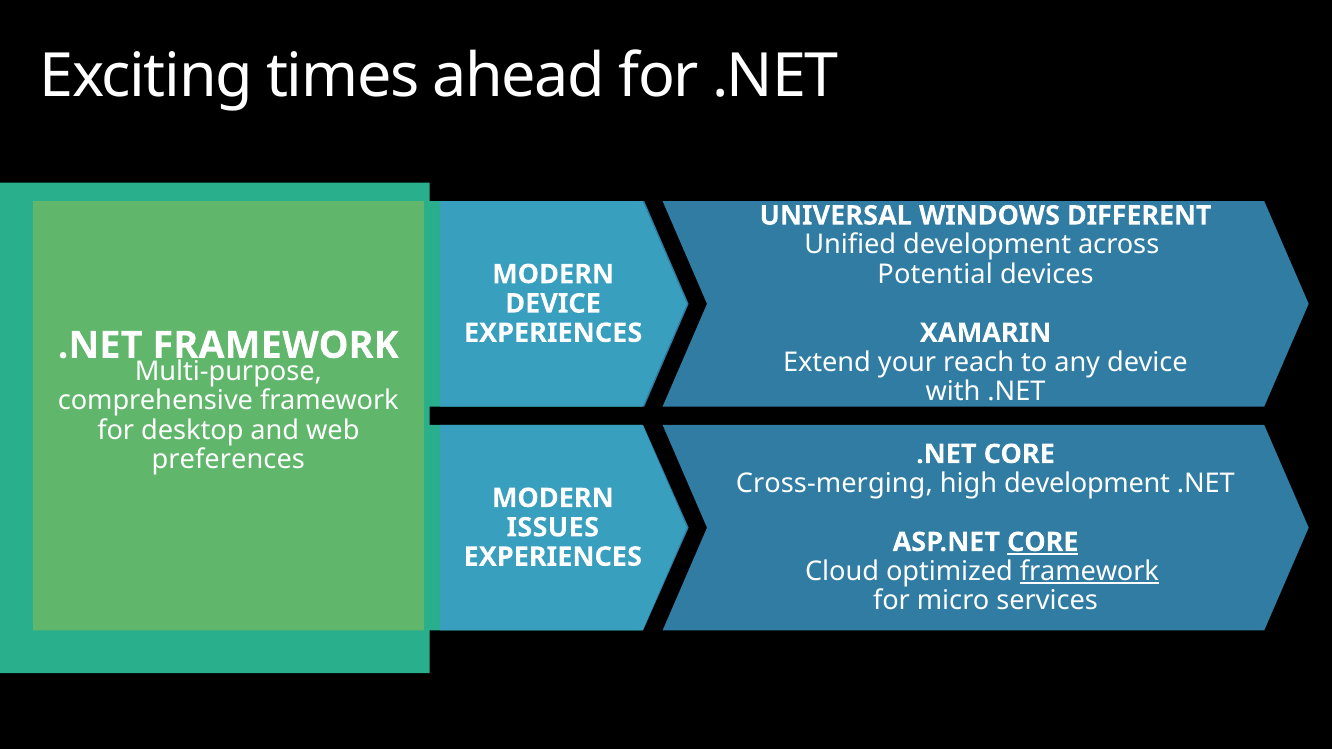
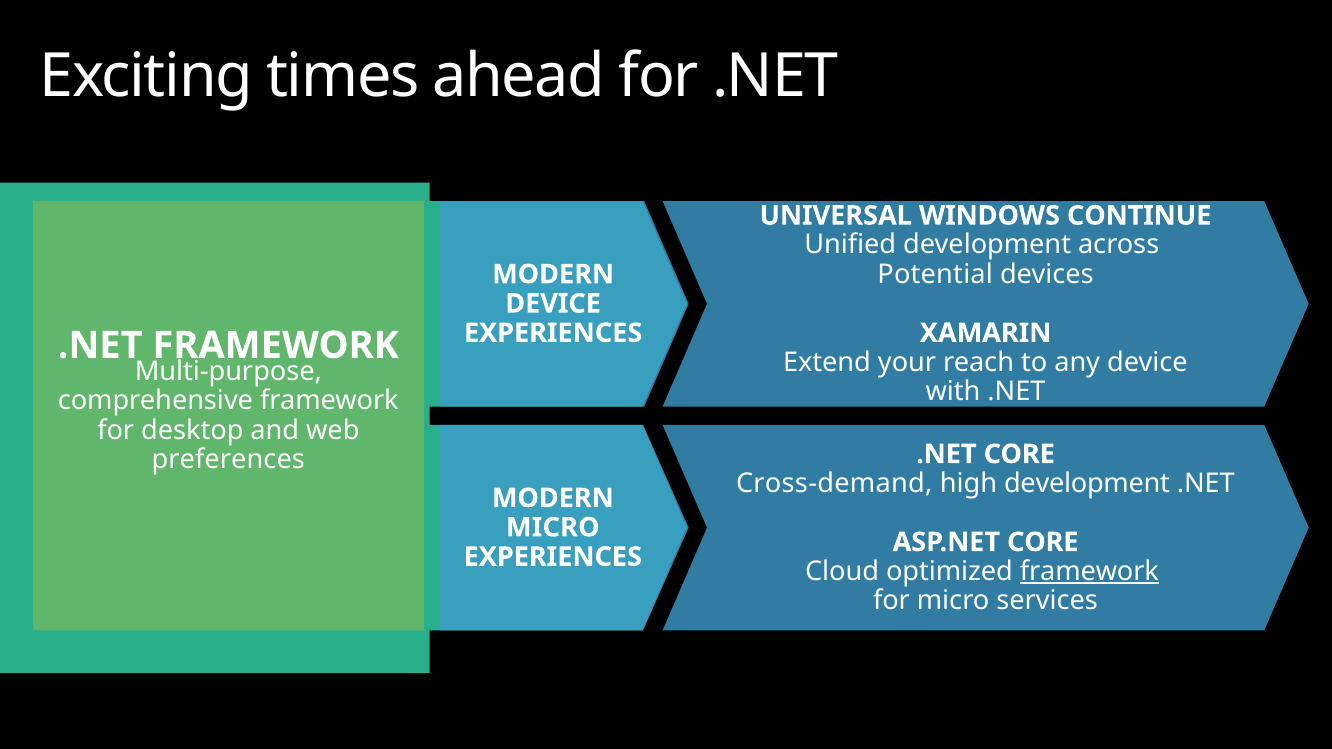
DIFFERENT: DIFFERENT -> CONTINUE (1139, 216)
Cross-merging: Cross-merging -> Cross-demand (834, 484)
ISSUES: ISSUES -> MICRO (553, 528)
CORE underline: present -> none (1043, 542)
